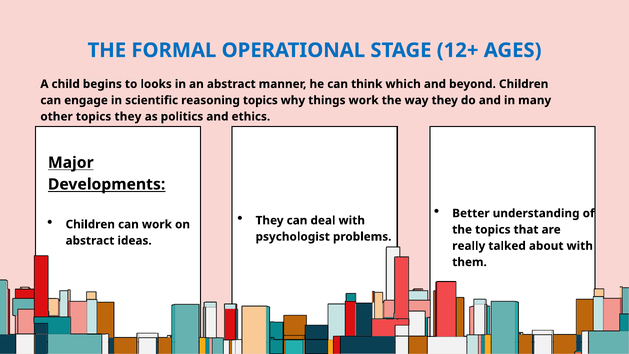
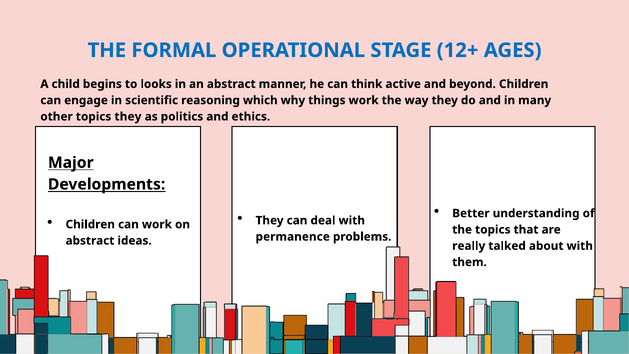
which: which -> active (403, 84)
reasoning topics: topics -> which (260, 100)
psychologist: psychologist -> permanence (293, 237)
